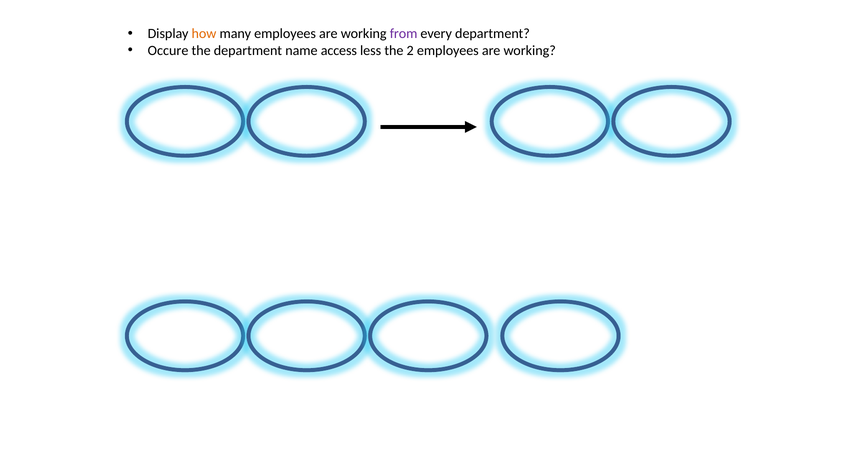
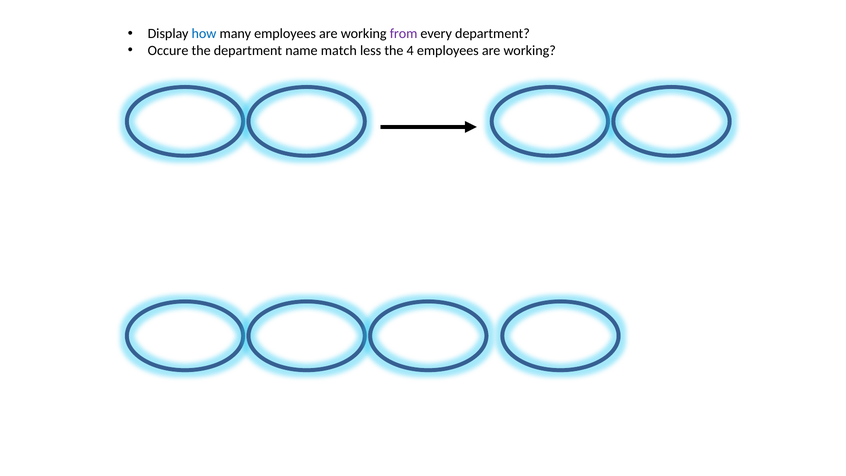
how colour: orange -> blue (204, 34)
access: access -> match (339, 51)
2: 2 -> 4 (410, 51)
